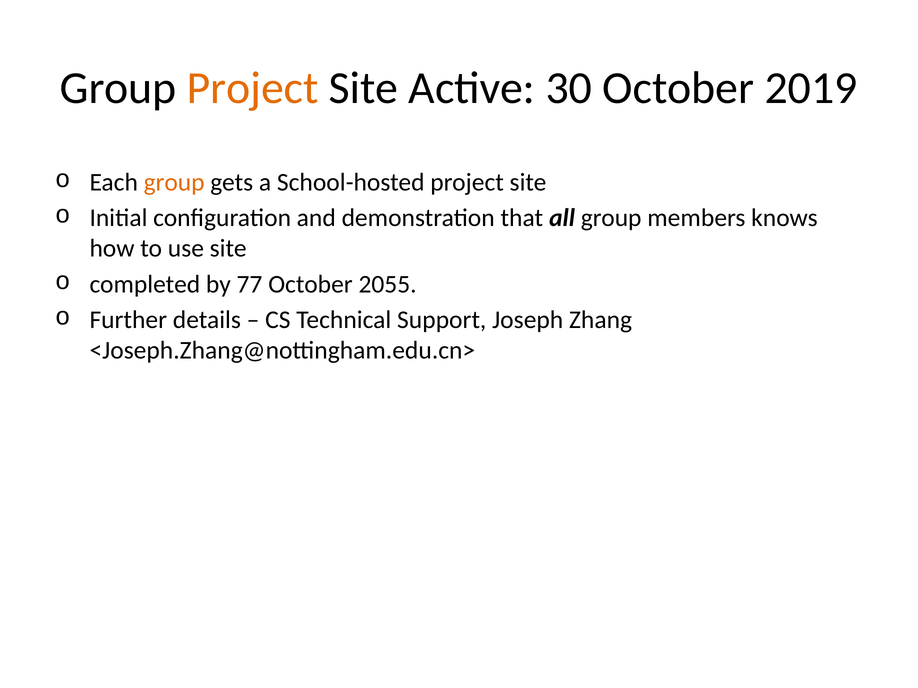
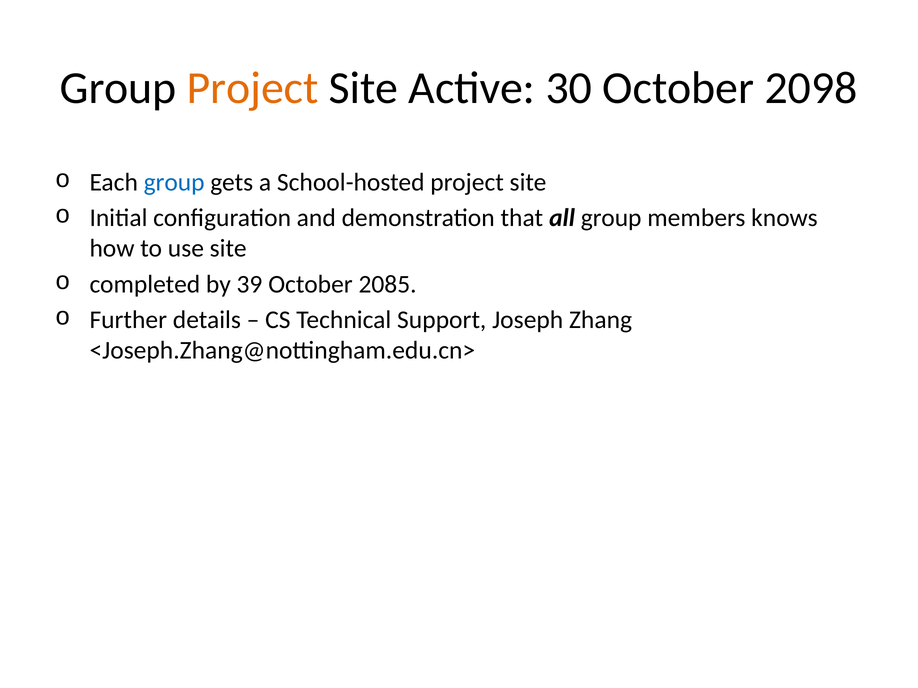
2019: 2019 -> 2098 (811, 88)
group colour: orange -> blue (174, 182)
77: 77 -> 39 (249, 284)
2055: 2055 -> 2085 (388, 284)
